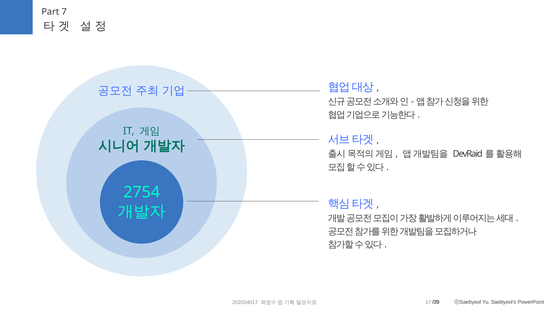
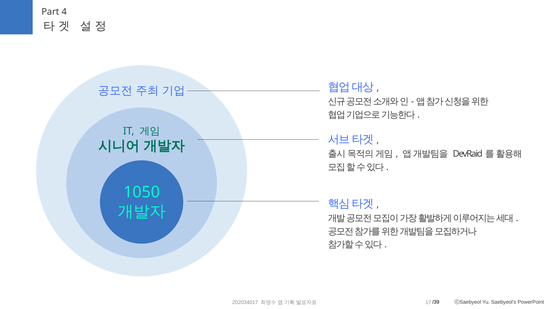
7: 7 -> 4 (64, 12)
2754: 2754 -> 1050 (142, 192)
